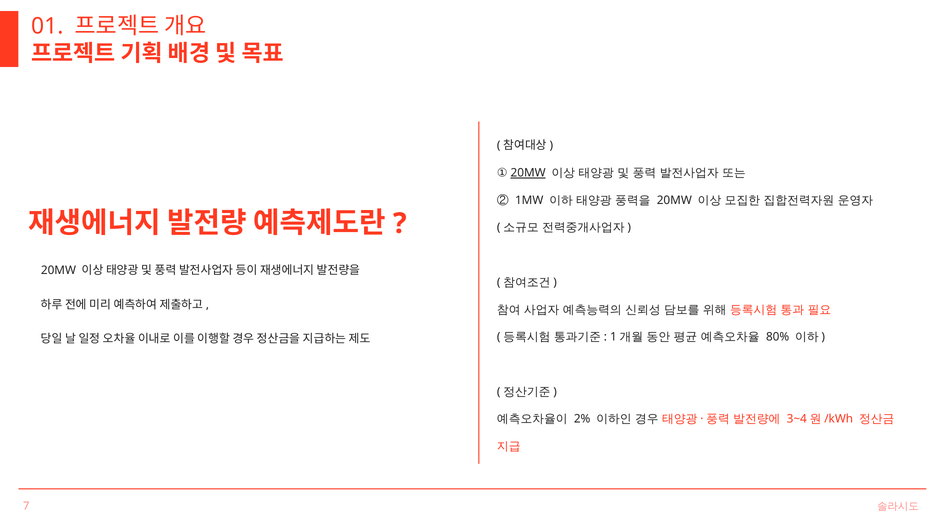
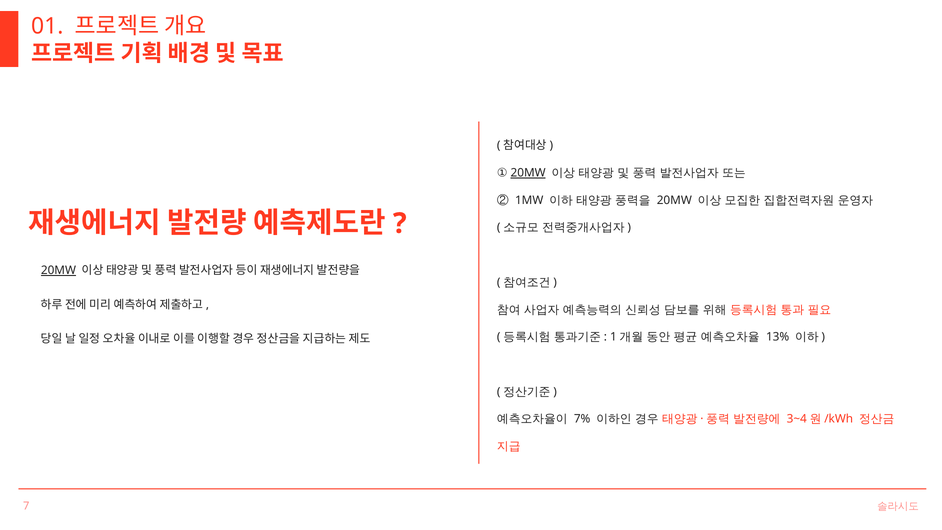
20MW underline: none -> present (58, 270)
80%: 80% -> 13% (778, 337)
2%: 2% -> 7% (582, 419)
